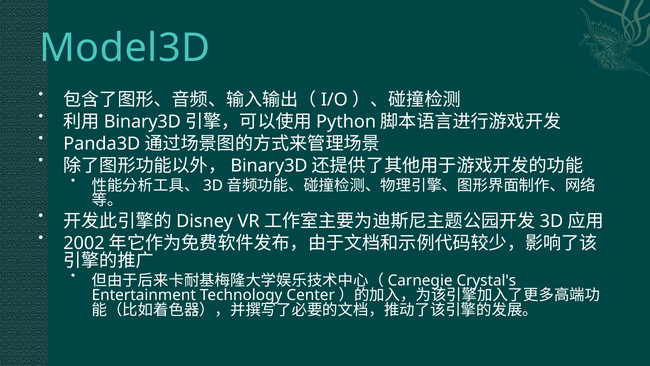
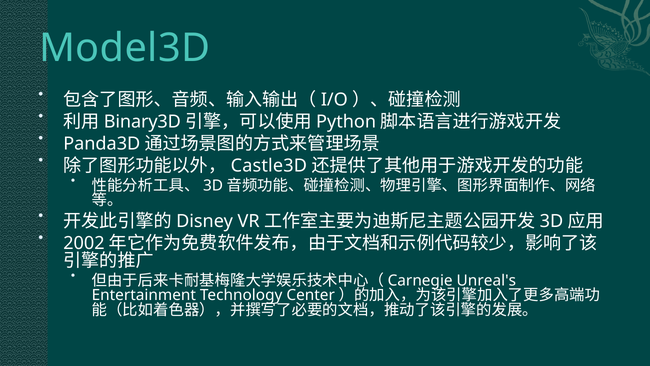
Binary3D: Binary3D -> Castle3D (269, 166)
Crystal's: Crystal's -> Unreal's (486, 280)
